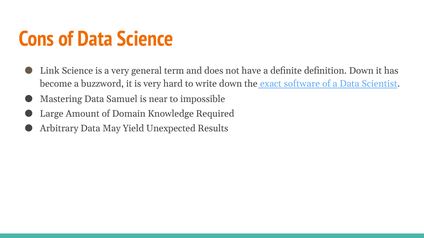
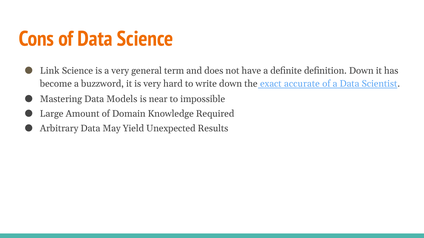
software: software -> accurate (302, 84)
Samuel: Samuel -> Models (122, 99)
